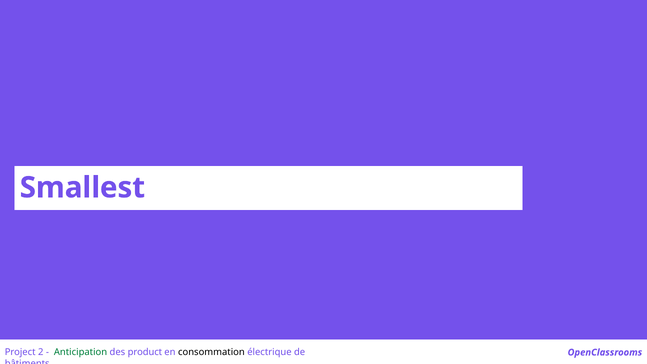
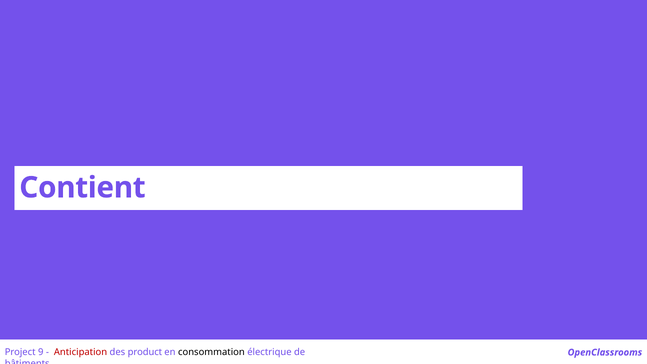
Smallest: Smallest -> Contient (82, 188)
2: 2 -> 9 (41, 352)
Anticipation colour: green -> red (81, 352)
